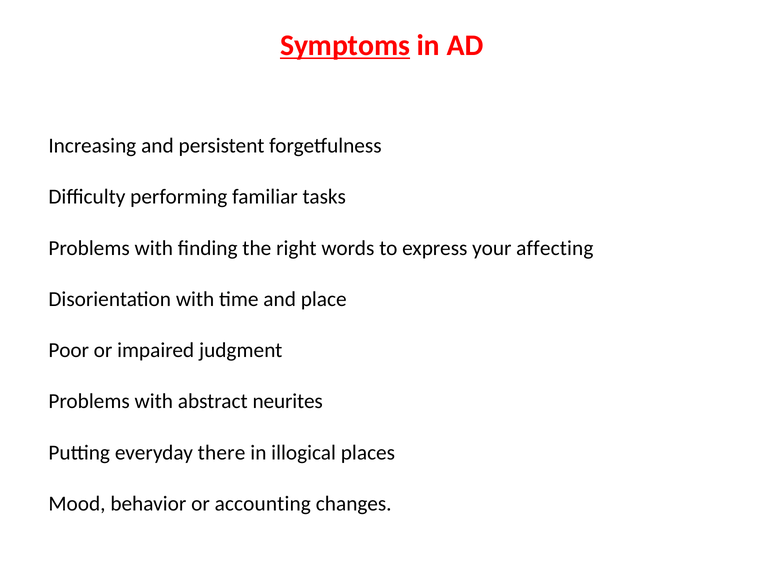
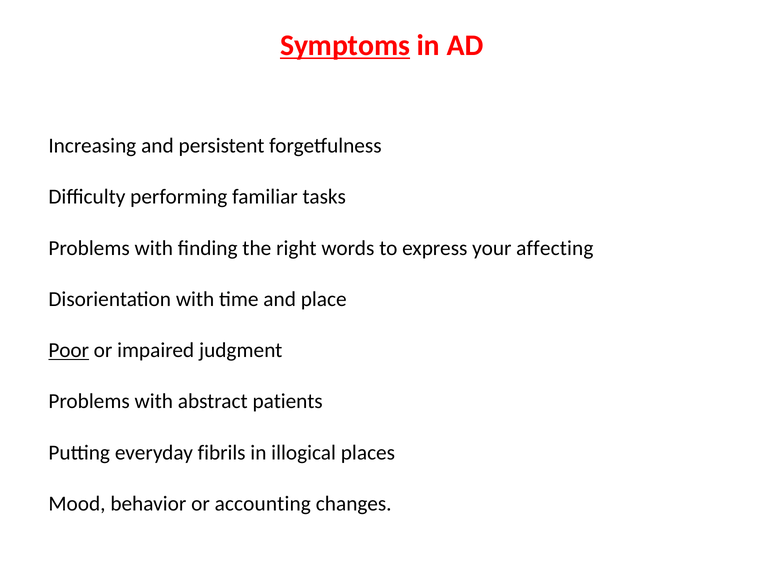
Poor underline: none -> present (69, 350)
neurites: neurites -> patients (288, 401)
there: there -> fibrils (222, 452)
